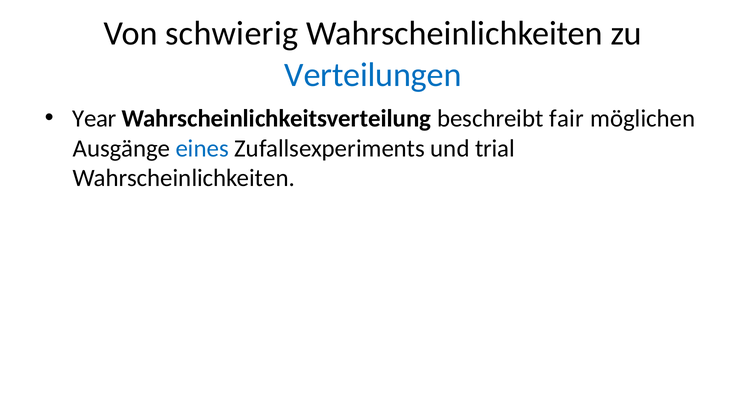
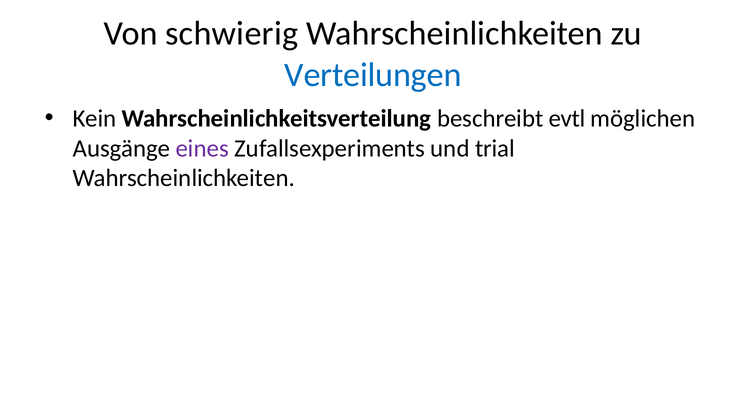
Year: Year -> Kein (94, 118)
fair: fair -> evtl (567, 118)
eines colour: blue -> purple (202, 148)
